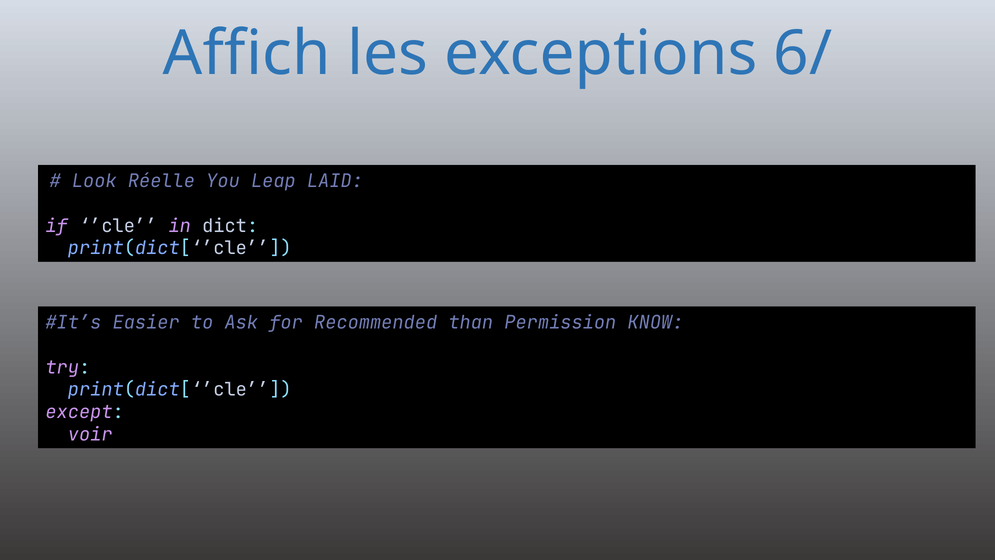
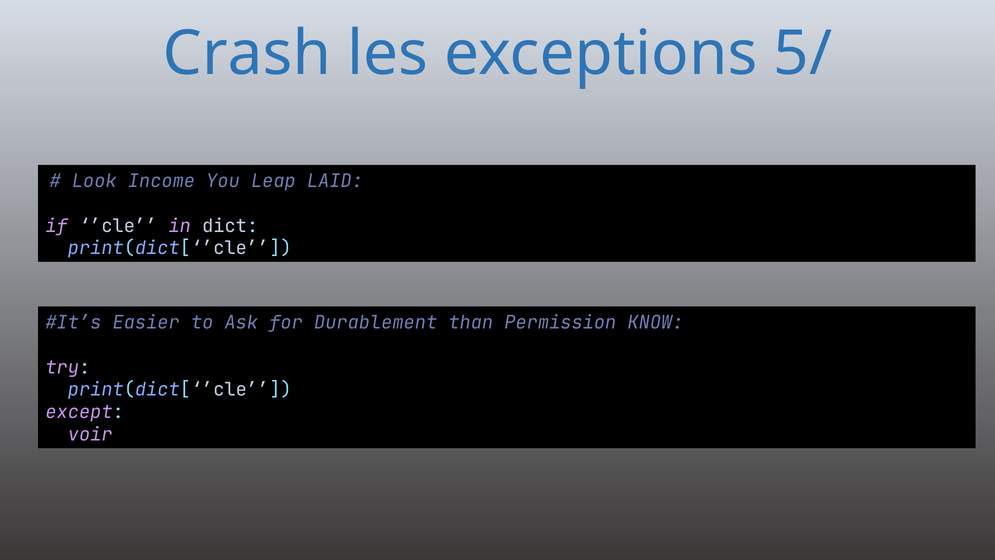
Affich: Affich -> Crash (247, 54)
6/: 6/ -> 5/ (803, 54)
Réelle: Réelle -> Income (161, 181)
Recommended: Recommended -> Durablement (376, 322)
